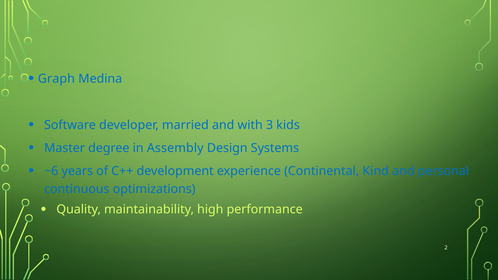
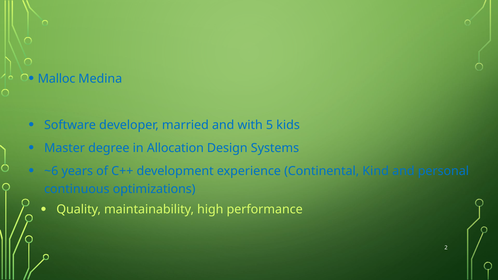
Graph: Graph -> Malloc (57, 79)
3: 3 -> 5 (270, 125)
Assembly: Assembly -> Allocation (175, 148)
